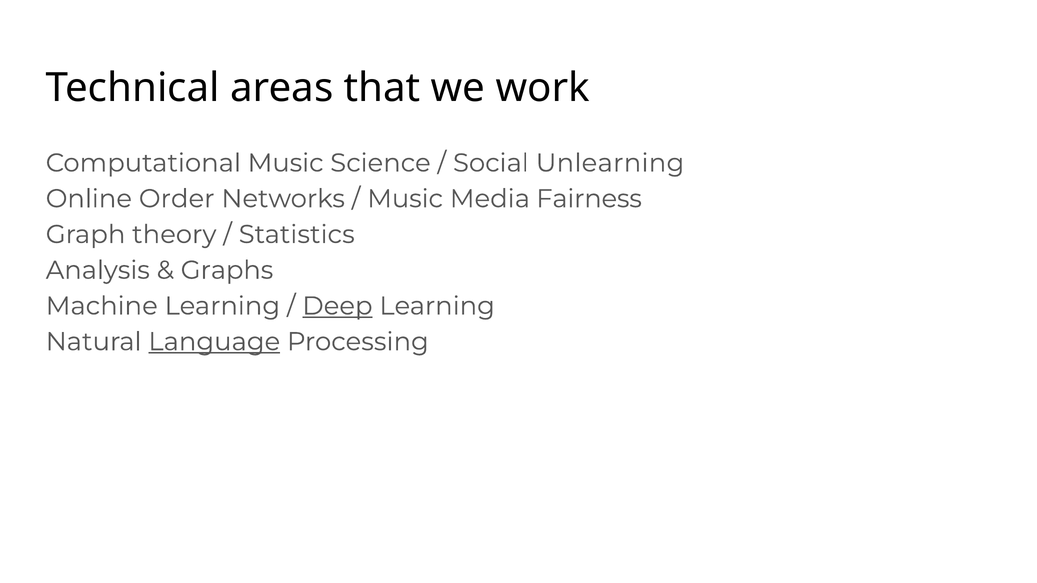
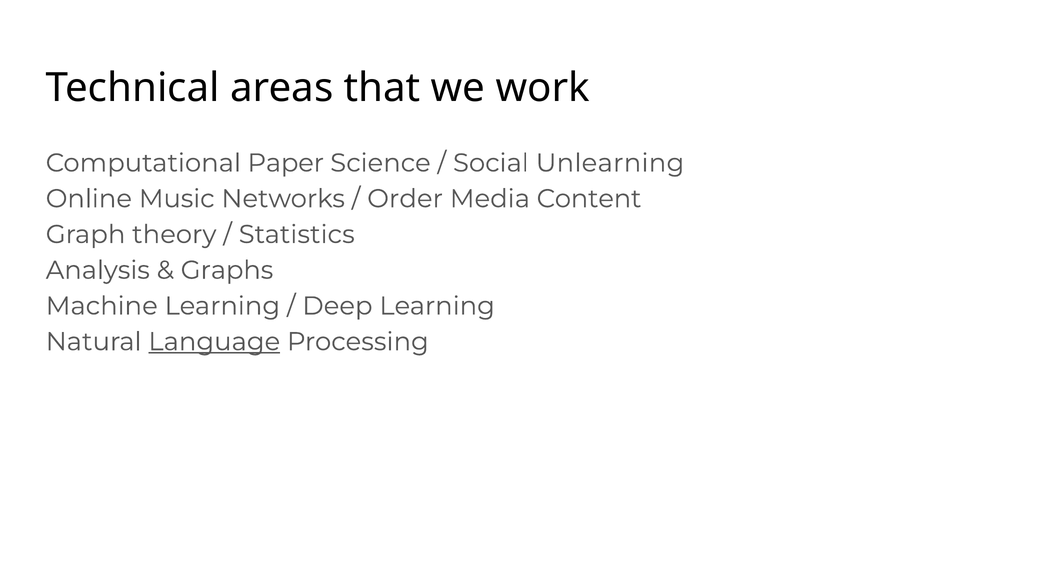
Computational Music: Music -> Paper (286, 163)
Order: Order -> Music (177, 199)
Music: Music -> Order (405, 199)
Fairness: Fairness -> Content (589, 199)
Deep underline: present -> none (337, 306)
